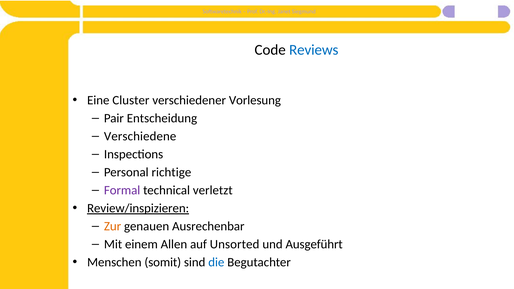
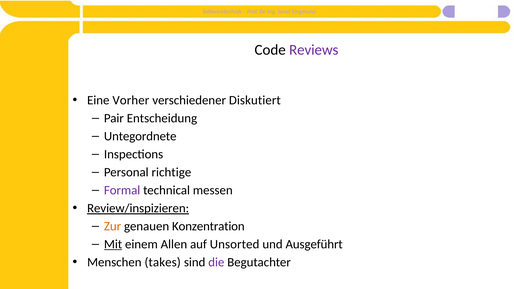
Reviews colour: blue -> purple (314, 50)
Cluster: Cluster -> Vorher (131, 100)
Vorlesung: Vorlesung -> Diskutiert (255, 100)
Verschiedene: Verschiedene -> Untegordnete (140, 136)
verletzt: verletzt -> messen (213, 190)
Ausrechenbar: Ausrechenbar -> Konzentration (208, 226)
Mit underline: none -> present (113, 244)
somit: somit -> takes (163, 262)
die colour: blue -> purple (216, 262)
